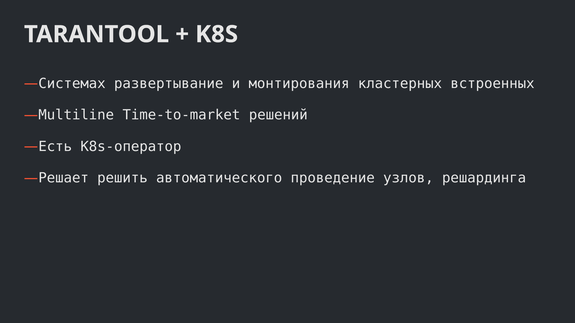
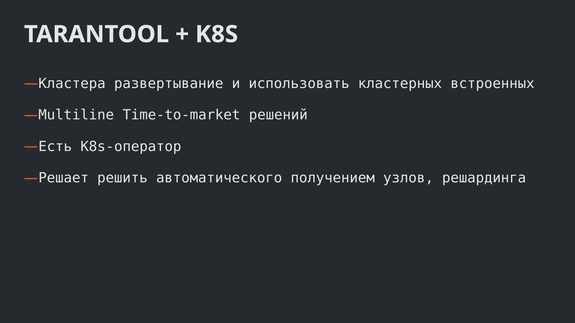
Системах: Системах -> Кластера (72, 84)
монтирования: монтирования -> использовать (299, 84)
проведение: проведение -> получением (333, 178)
